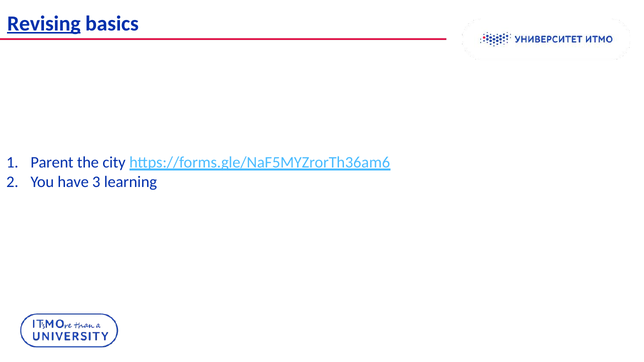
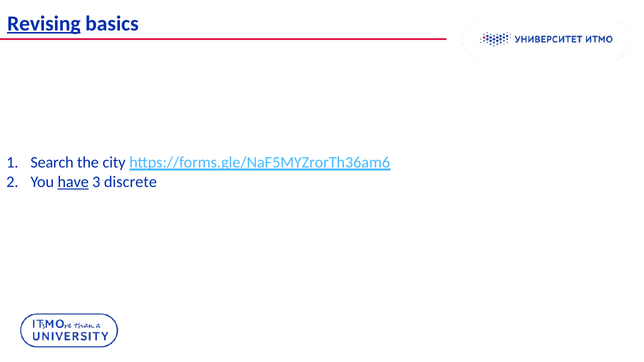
Parent: Parent -> Search (52, 163)
have underline: none -> present (73, 182)
learning: learning -> discrete (130, 182)
